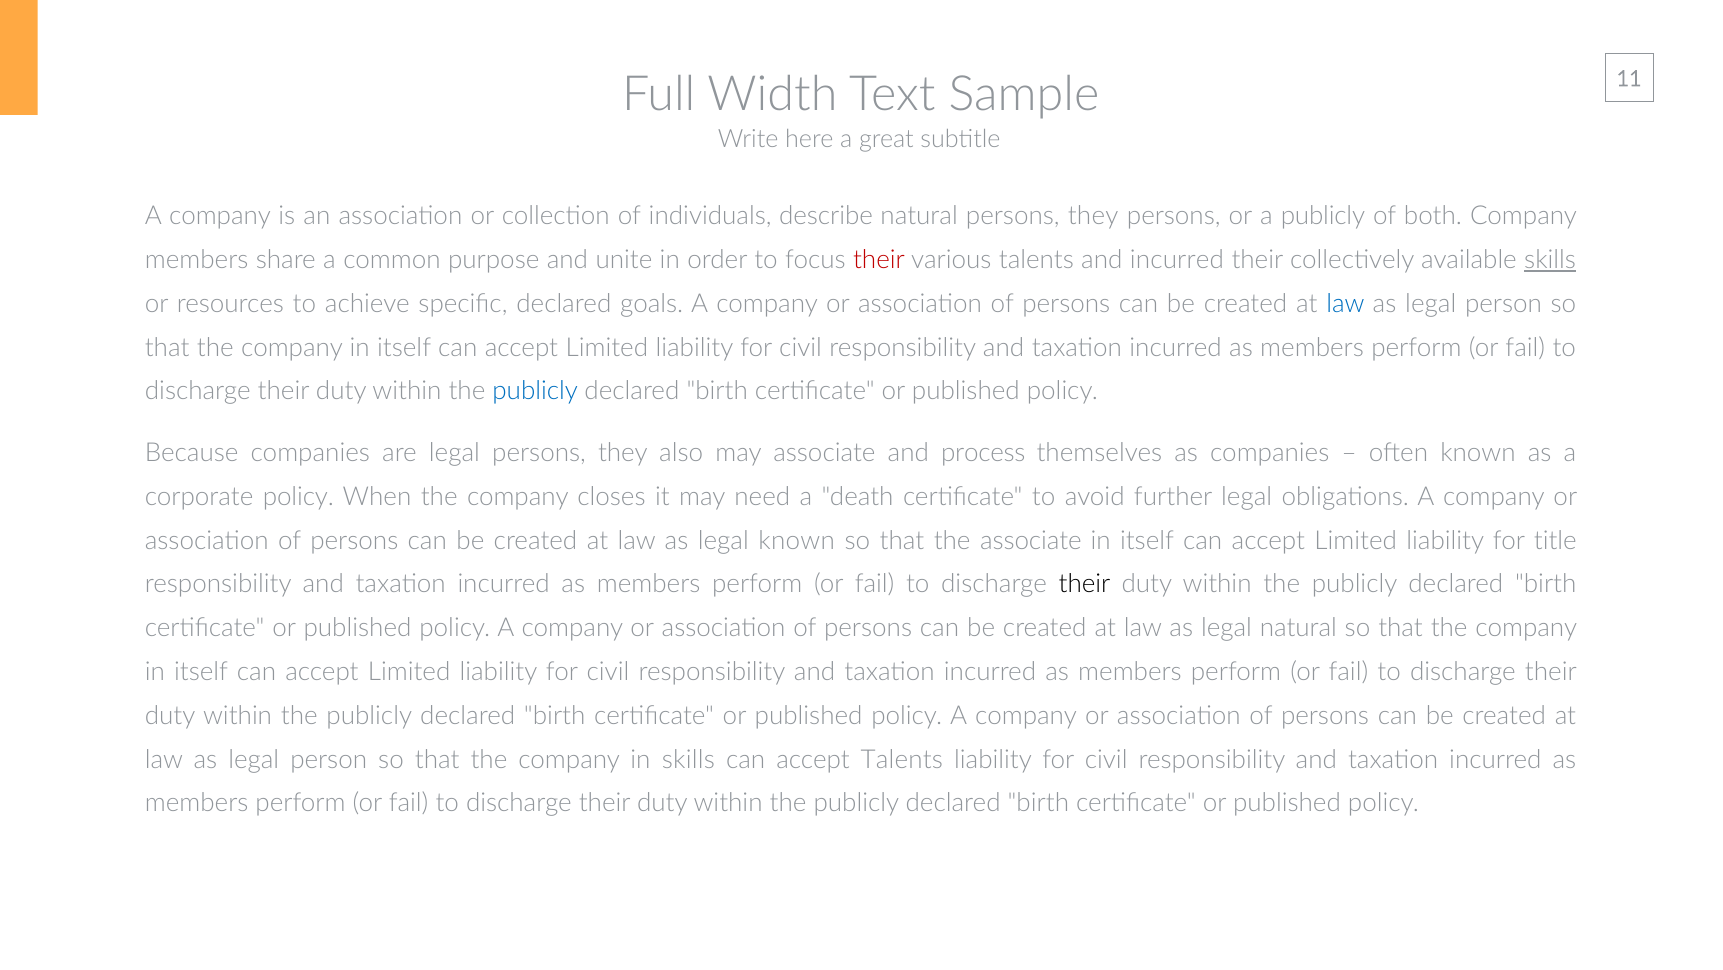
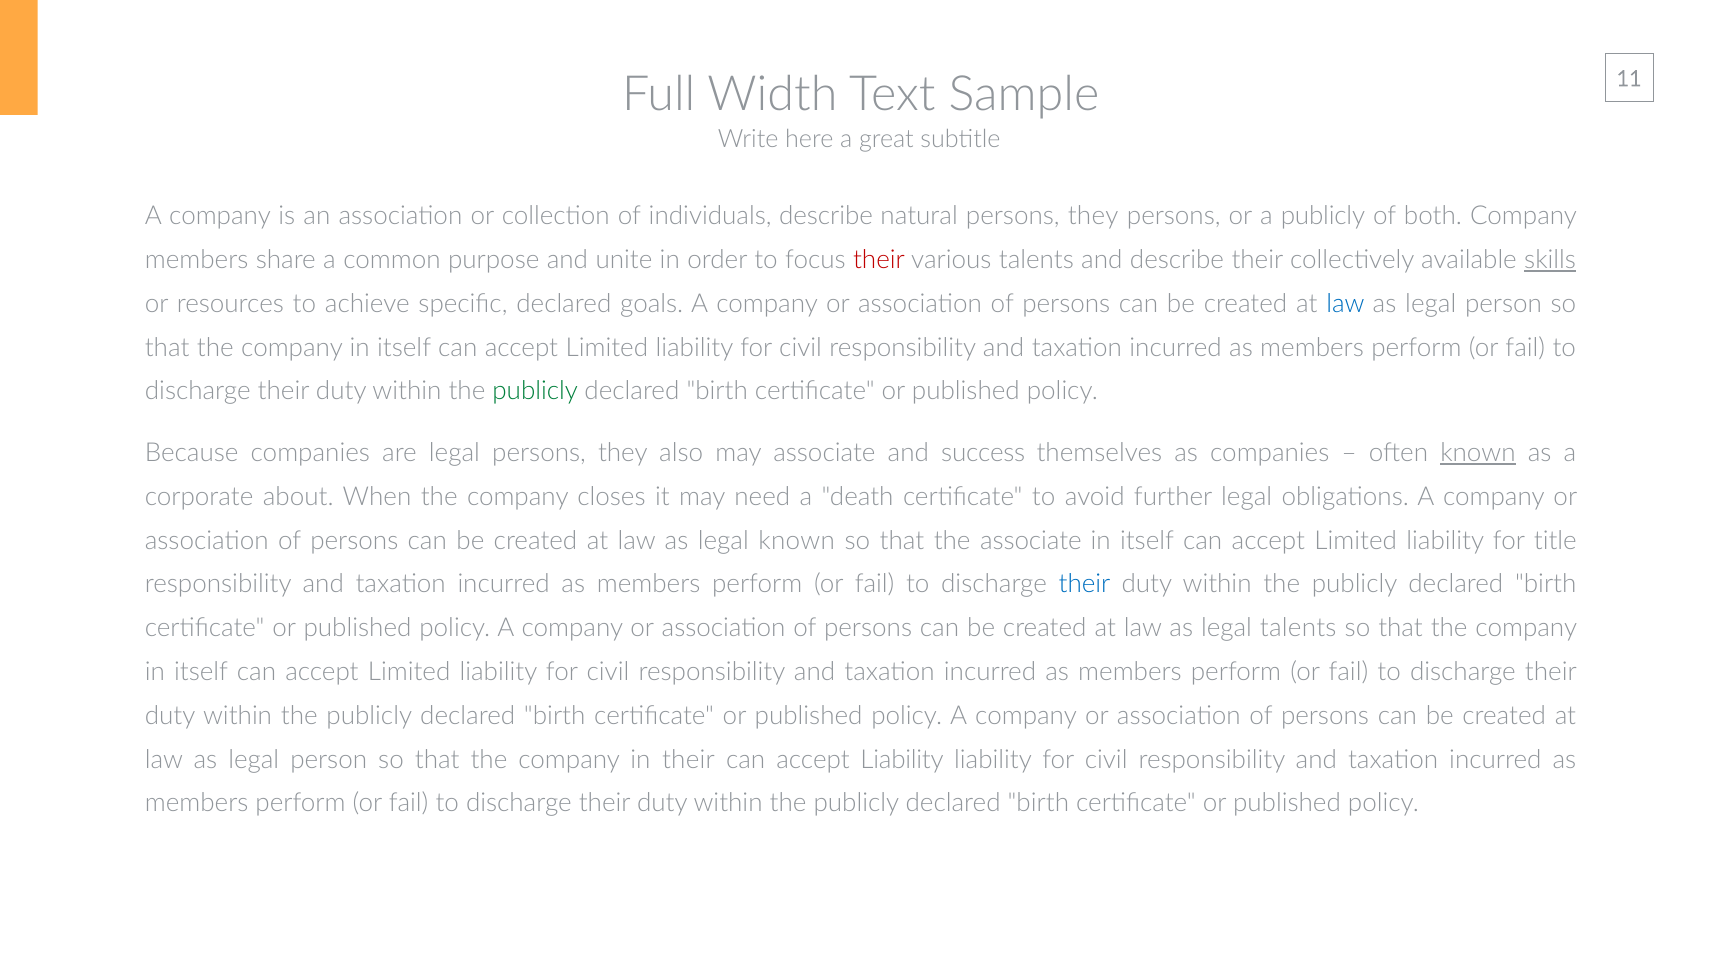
and incurred: incurred -> describe (1177, 260)
publicly colour: blue -> green (535, 391)
process: process -> success (983, 453)
known underline: none -> present (1478, 453)
corporate policy: policy -> about (298, 497)
their colour: black -> blue (1084, 584)
legal natural: natural -> talents (1298, 628)
in skills: skills -> their (688, 759)
accept Talents: Talents -> Liability (902, 759)
